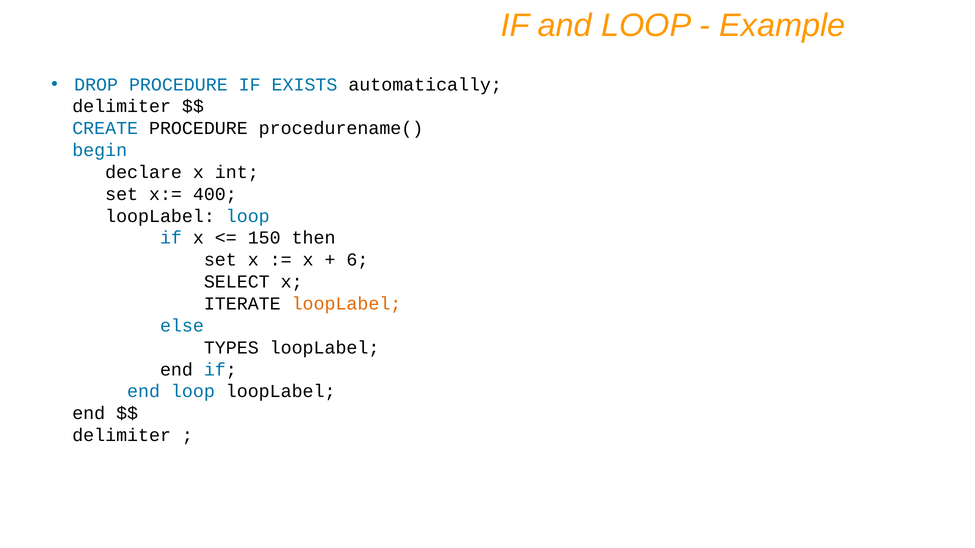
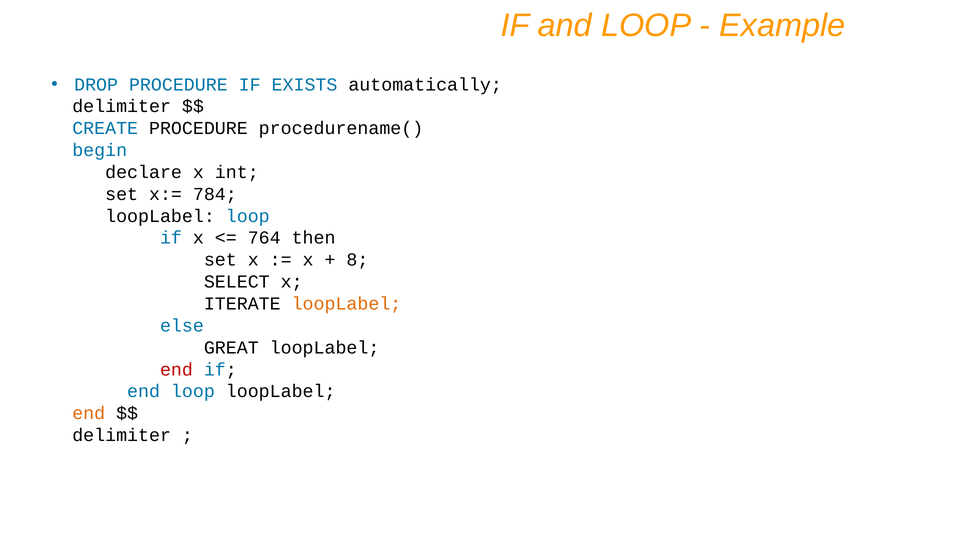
400: 400 -> 784 (215, 194)
150: 150 -> 764 (264, 238)
6: 6 -> 8 (357, 260)
TYPES: TYPES -> GREAT (231, 348)
end colour: black -> red (176, 370)
end colour: black -> orange (89, 414)
